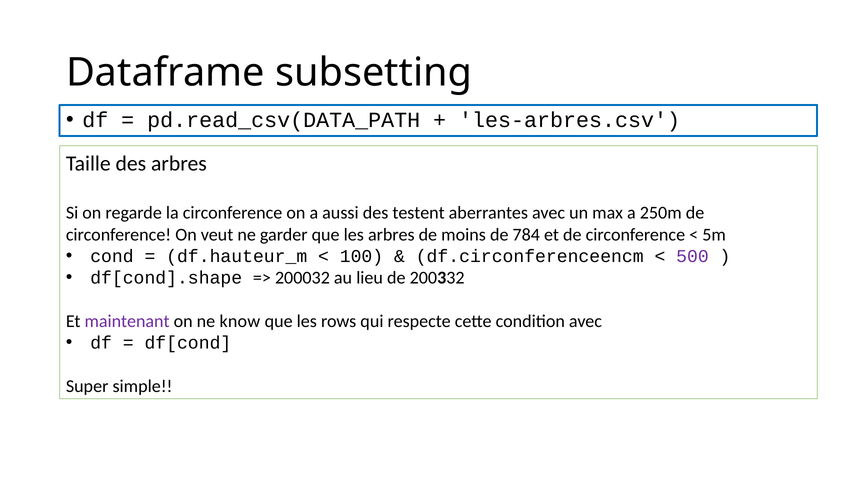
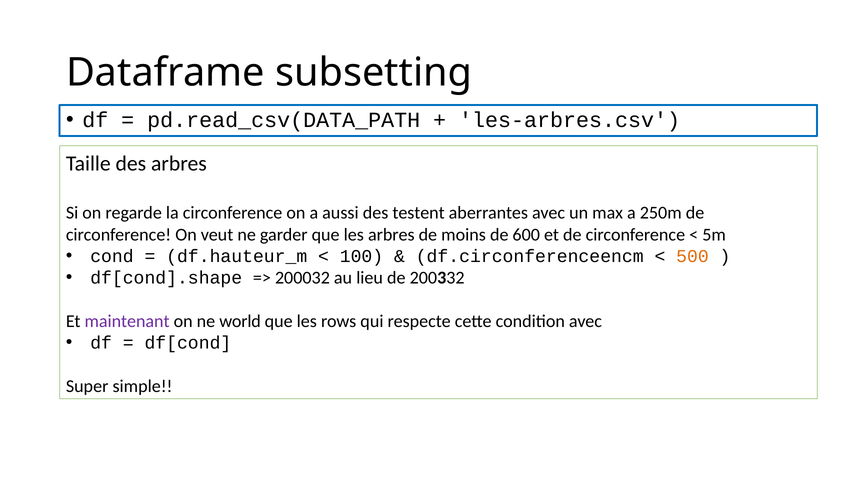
784: 784 -> 600 (526, 235)
500 colour: purple -> orange (692, 256)
know: know -> world (240, 321)
